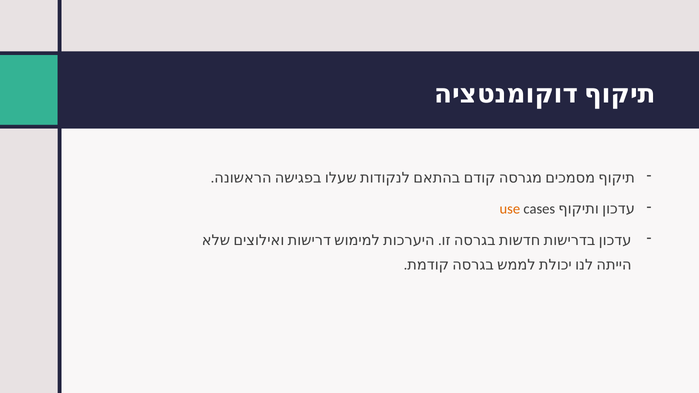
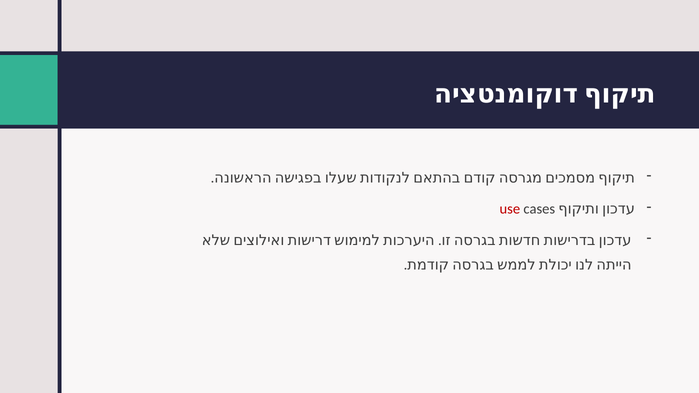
use colour: orange -> red (510, 209)
